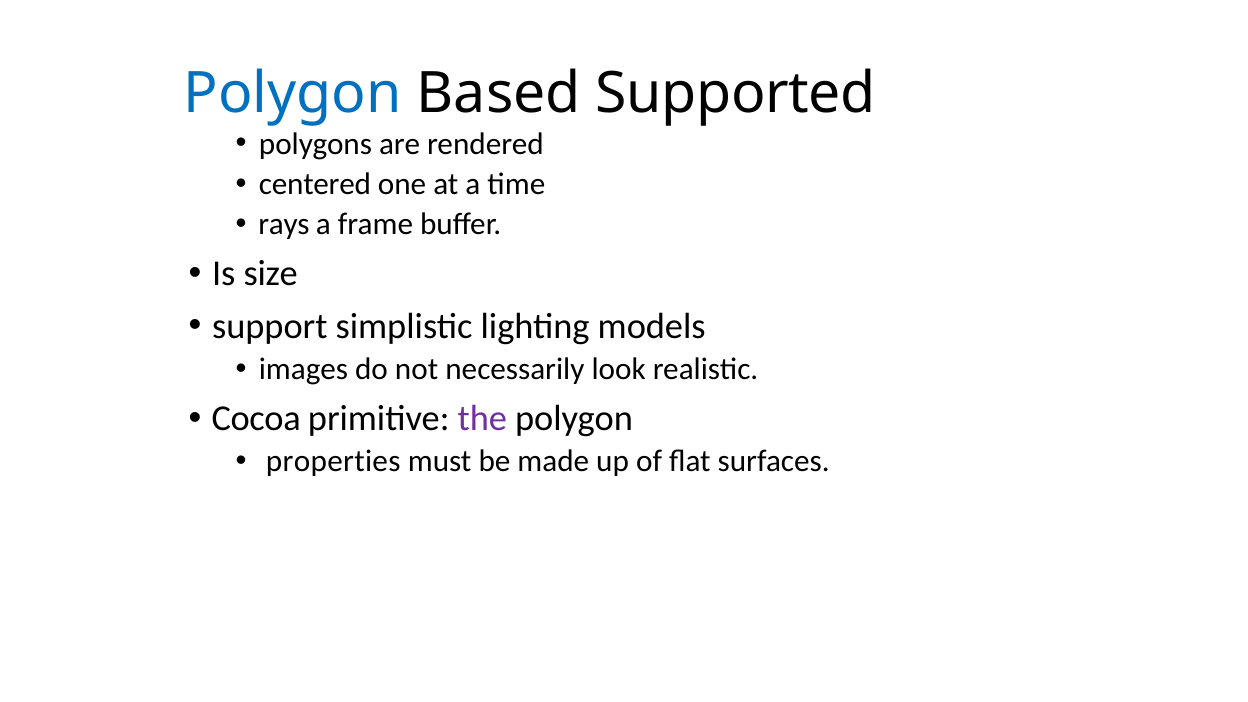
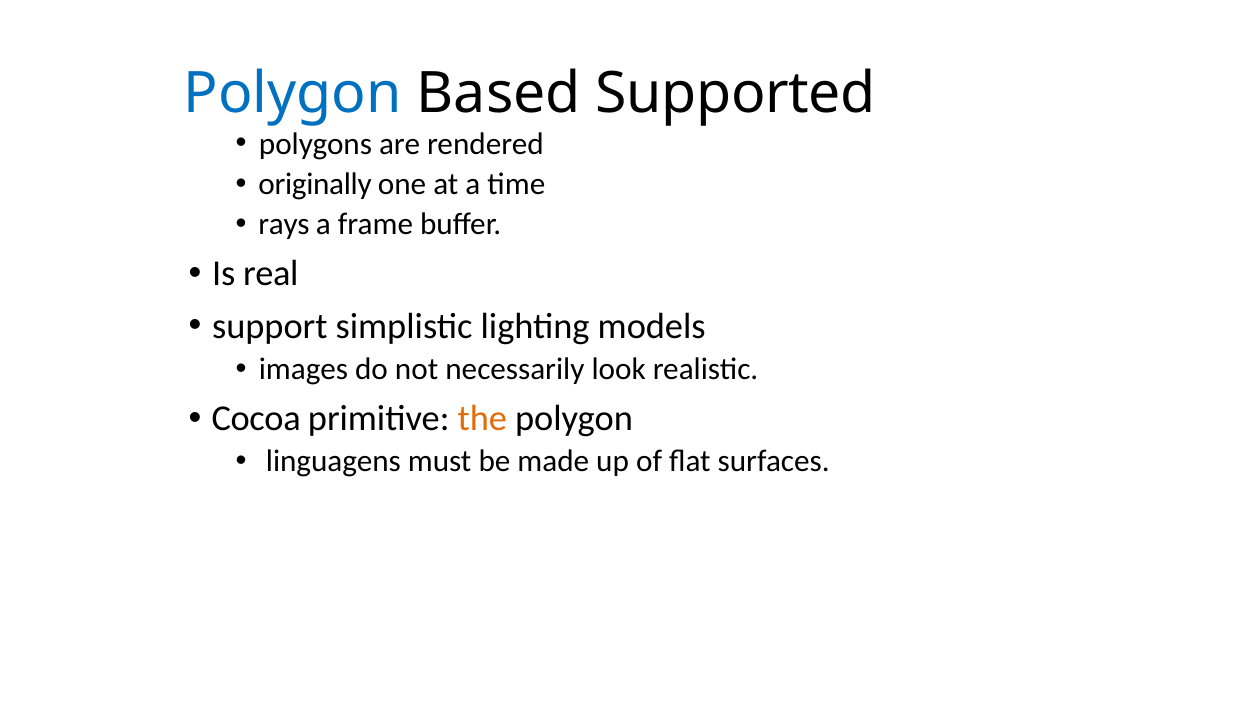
centered: centered -> originally (315, 184)
size: size -> real (271, 274)
the colour: purple -> orange (482, 419)
properties: properties -> linguagens (333, 462)
